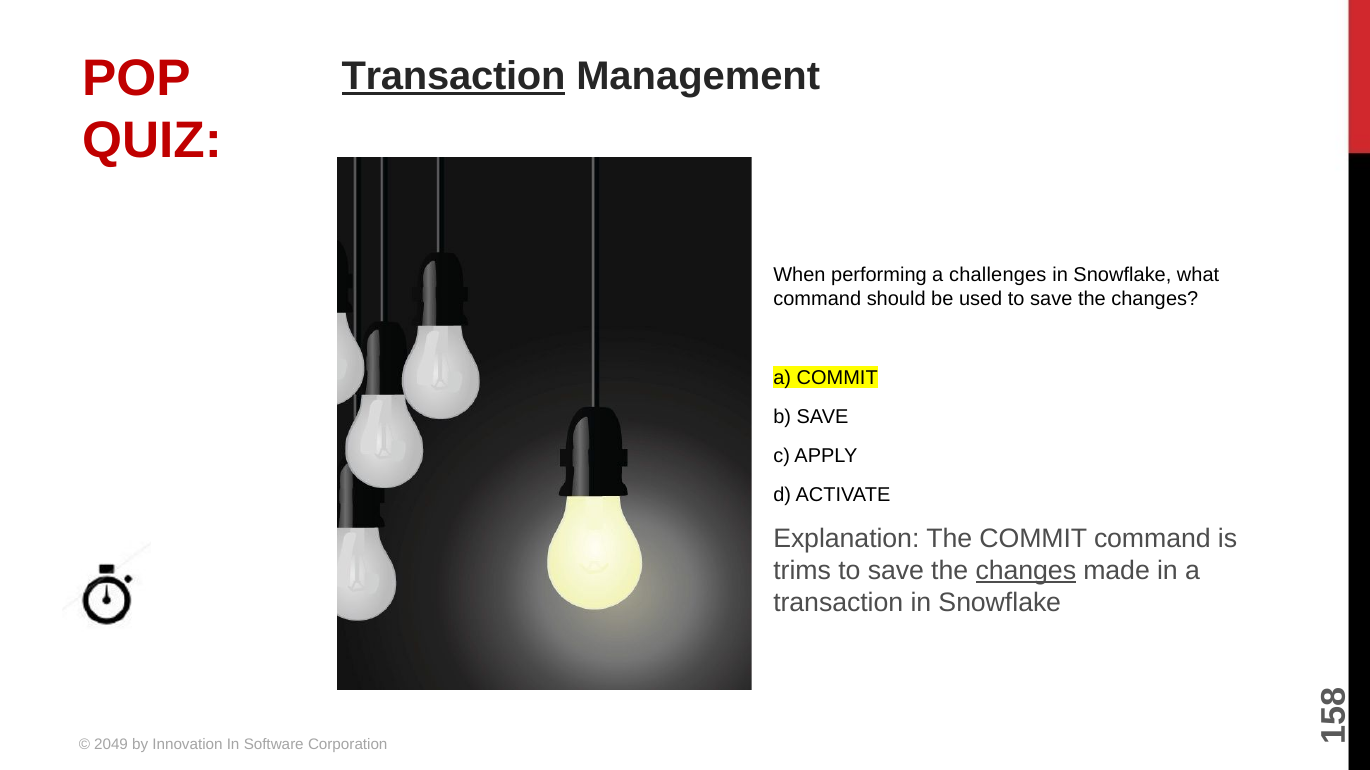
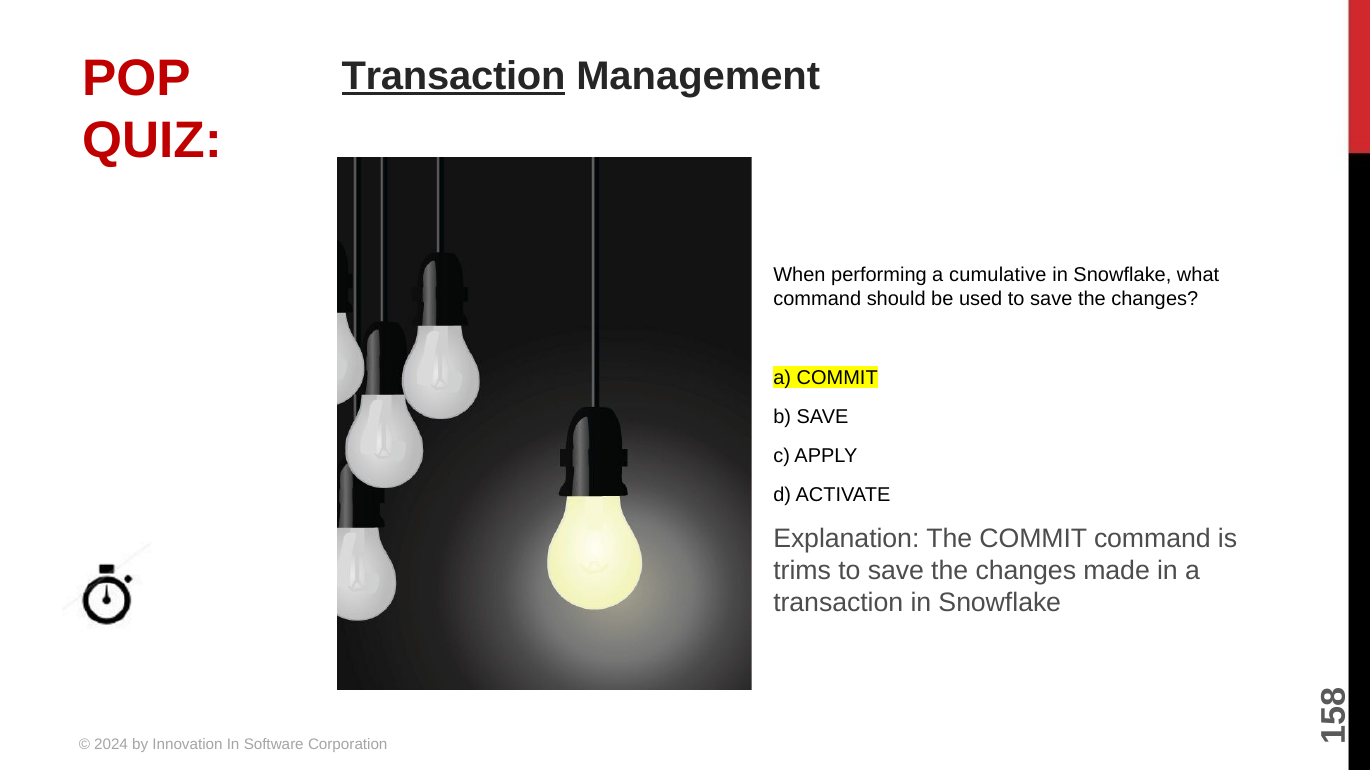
challenges: challenges -> cumulative (998, 275)
changes underline: present -> none (1026, 571)
2049: 2049 -> 2024 (111, 745)
